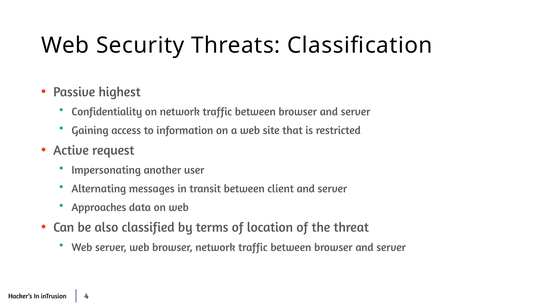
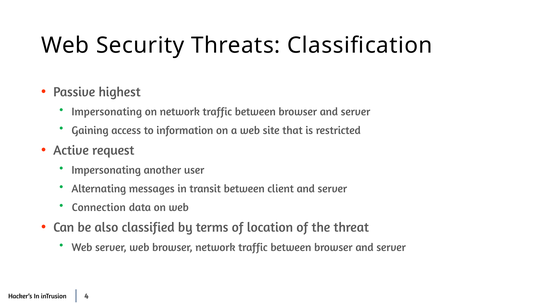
Confidentiality: Confidentiality -> Impersonating (107, 112)
Approaches: Approaches -> Connection (99, 207)
